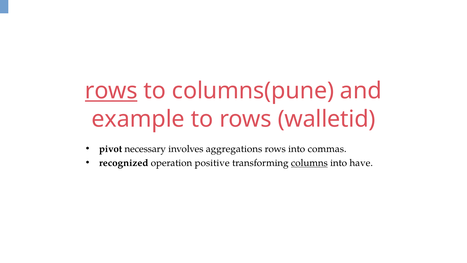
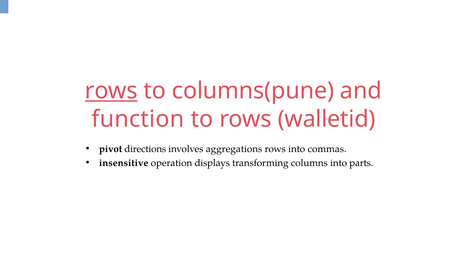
example: example -> function (138, 119)
necessary: necessary -> directions (145, 149)
recognized: recognized -> insensitive (124, 163)
positive: positive -> displays (212, 163)
columns underline: present -> none (309, 163)
have: have -> parts (361, 163)
